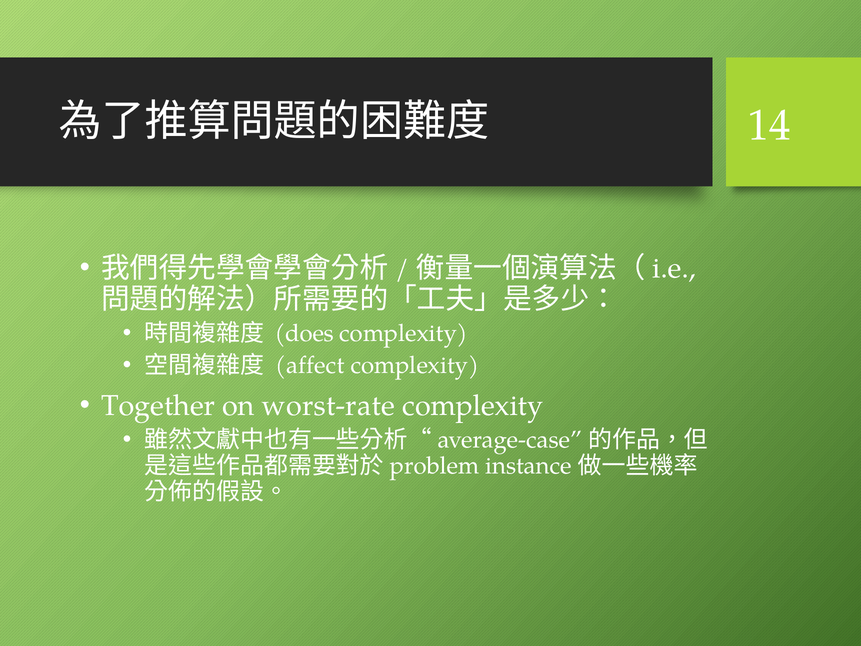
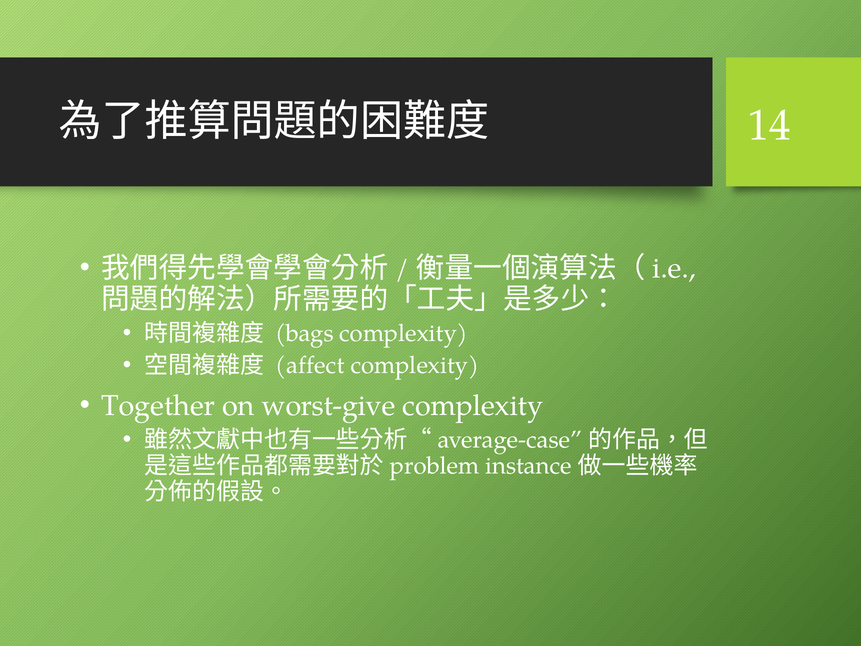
does: does -> bags (304, 333)
worst-rate: worst-rate -> worst-give (329, 405)
